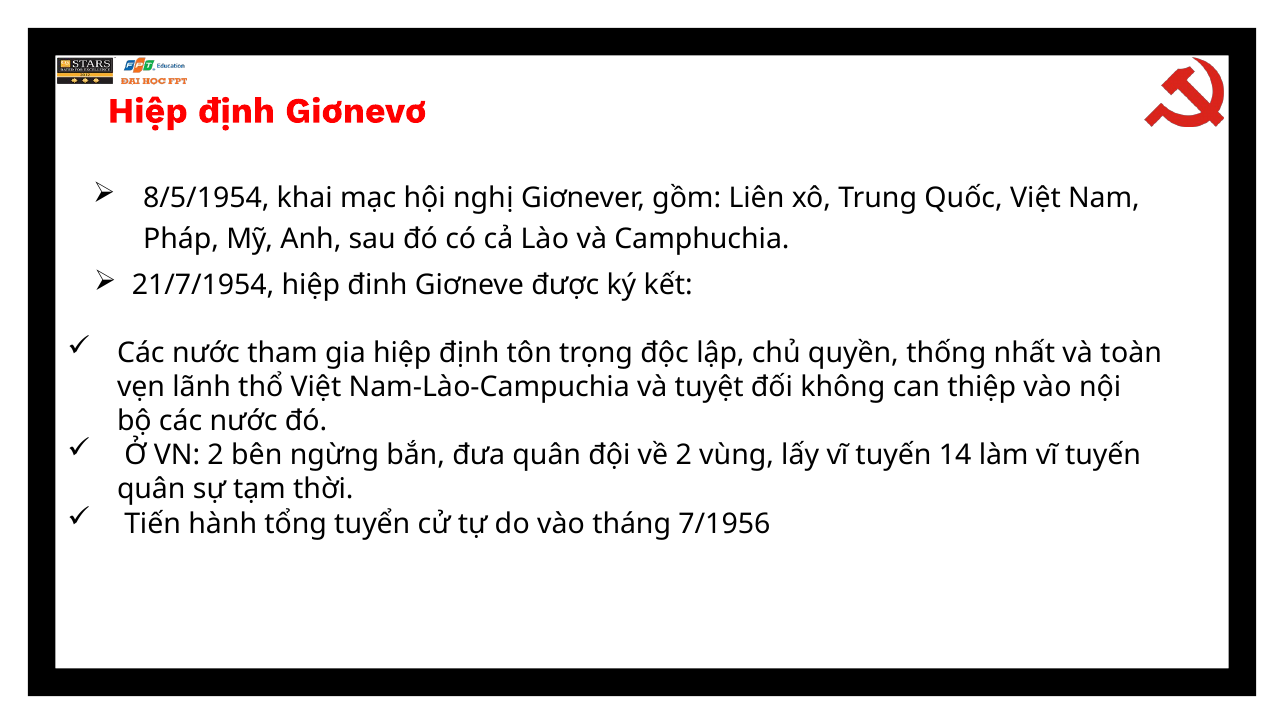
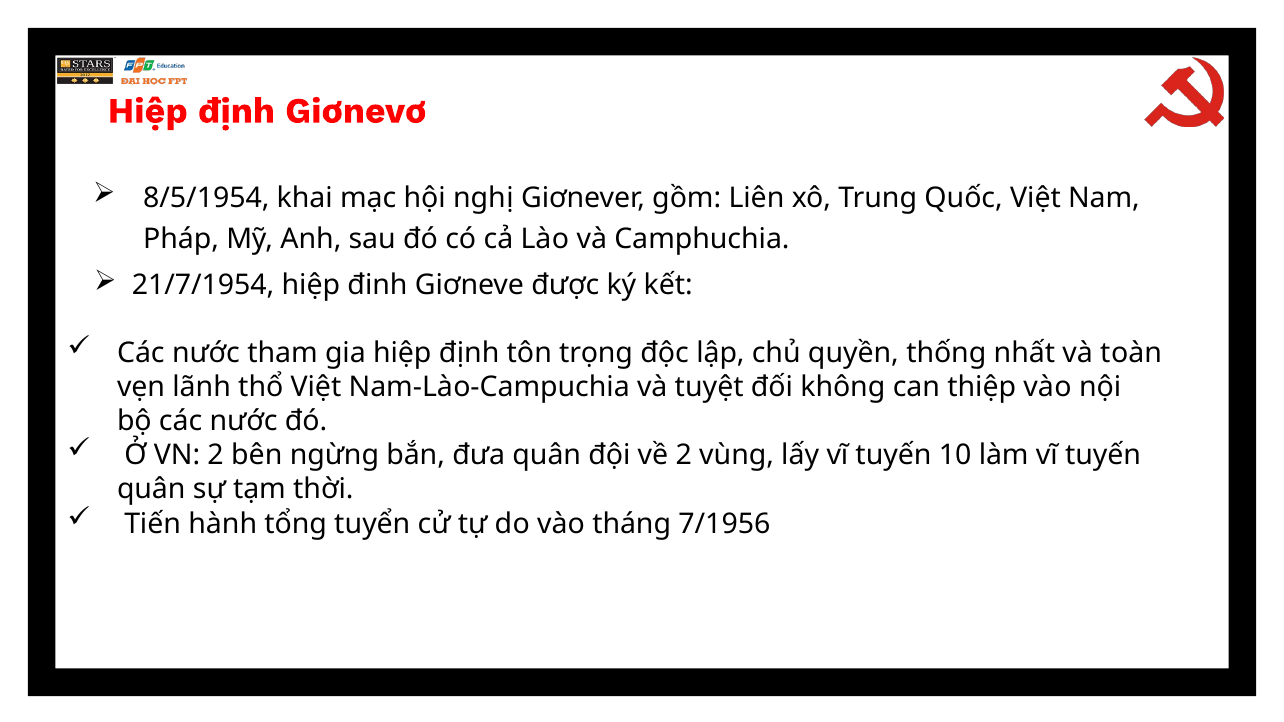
14: 14 -> 10 (955, 455)
